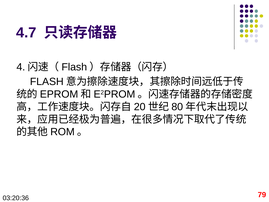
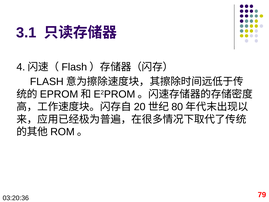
4.7: 4.7 -> 3.1 (26, 33)
